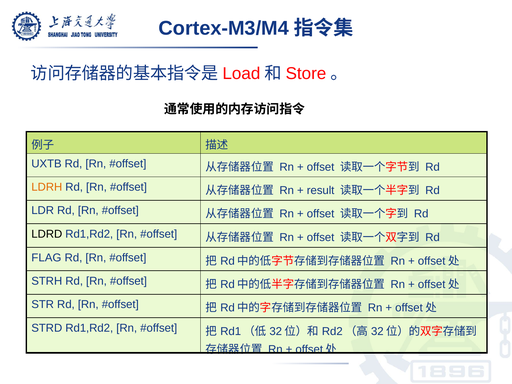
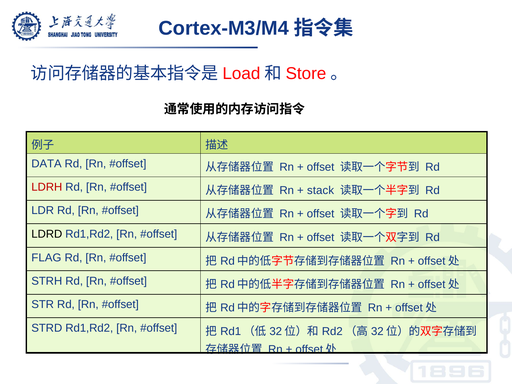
UXTB: UXTB -> DATA (46, 164)
LDRH colour: orange -> red (47, 187)
result: result -> stack (321, 190)
